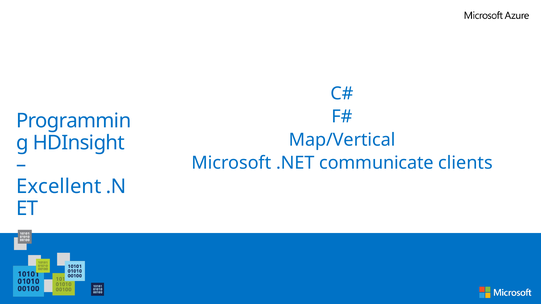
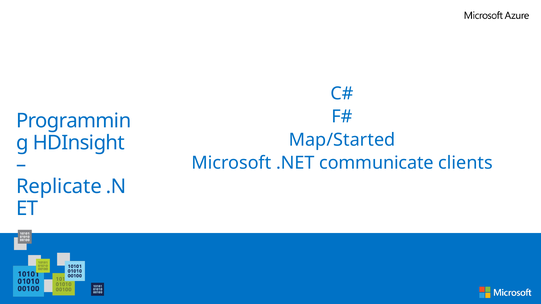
Map/Vertical: Map/Vertical -> Map/Started (342, 140)
Excellent: Excellent -> Replicate (59, 187)
